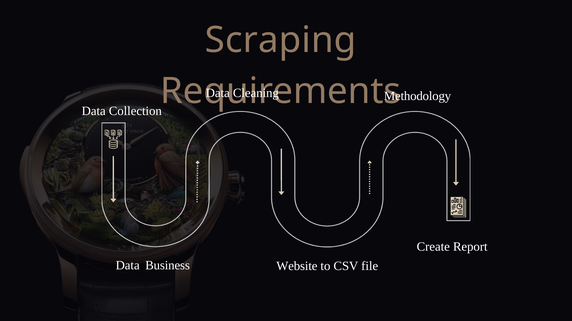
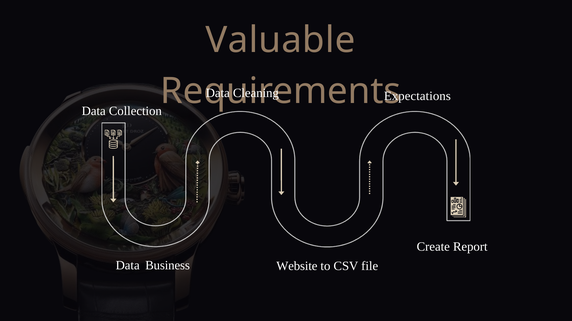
Scraping: Scraping -> Valuable (281, 40)
Methodology: Methodology -> Expectations (417, 96)
